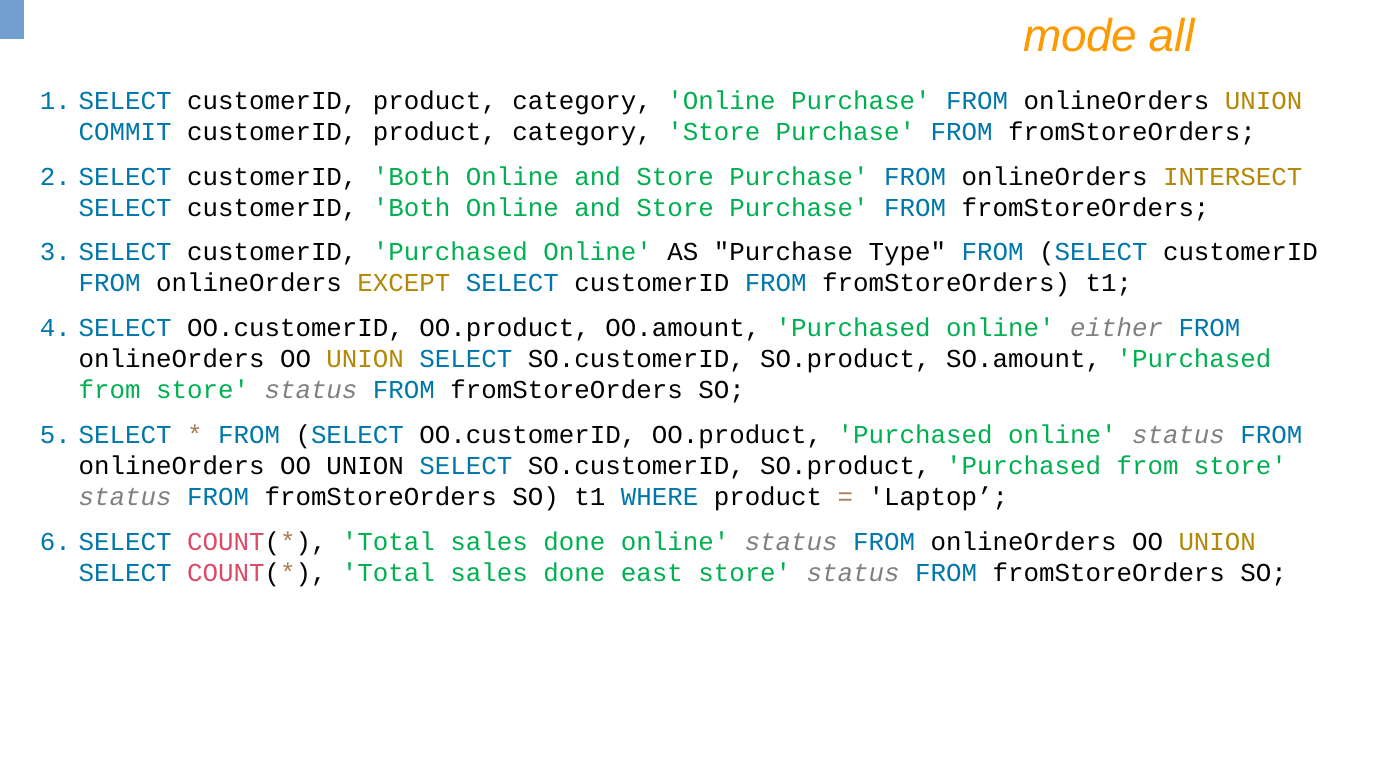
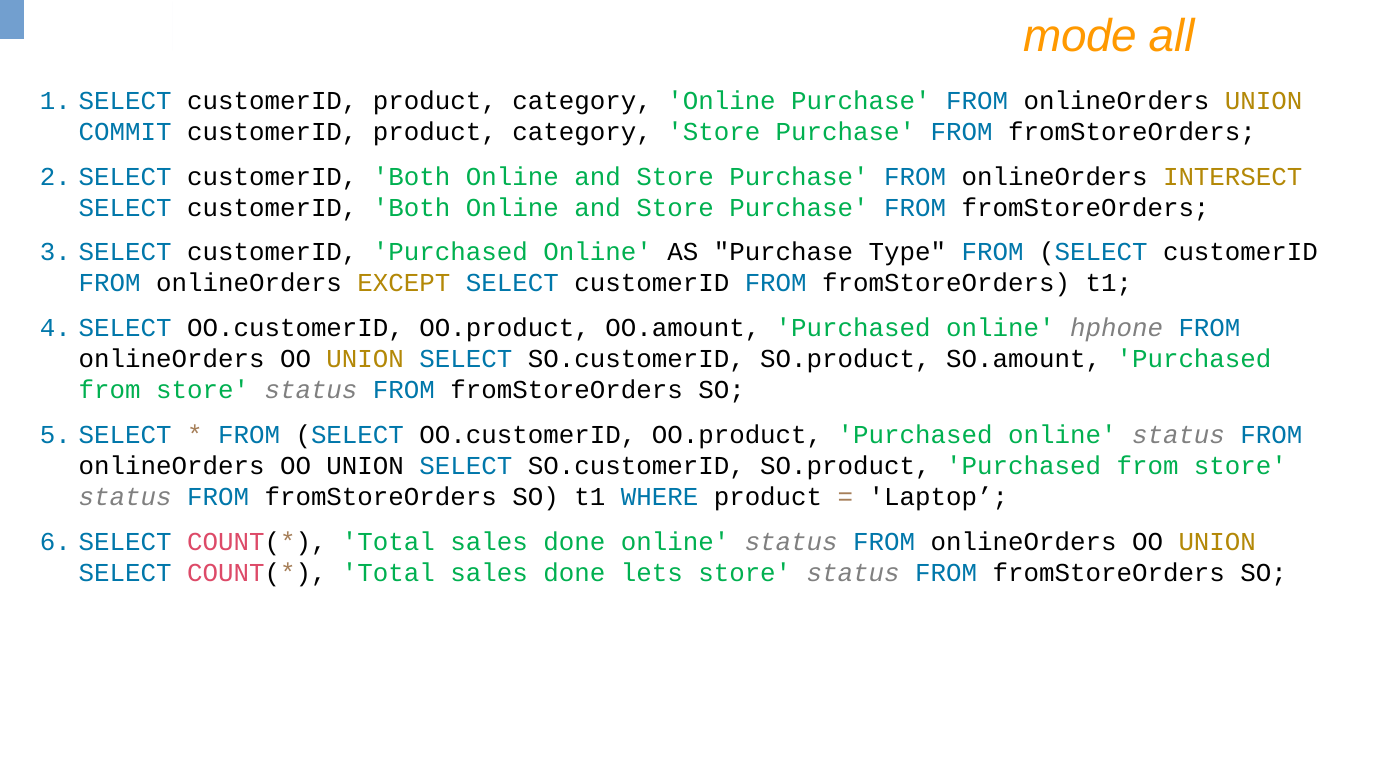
either: either -> hphone (1117, 328)
east: east -> lets (652, 572)
